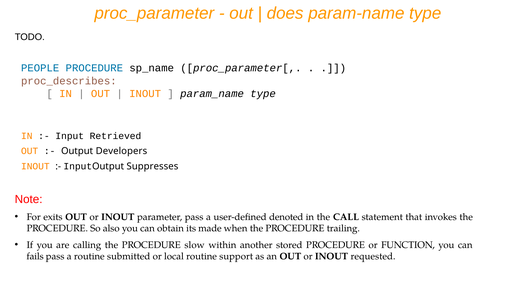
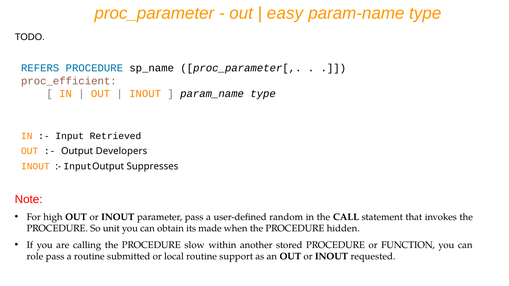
does: does -> easy (285, 13)
PEOPLE: PEOPLE -> REFERS (40, 68)
proc_describes: proc_describes -> proc_efficient (69, 81)
exits: exits -> high (53, 217)
denoted: denoted -> random (286, 217)
also: also -> unit (111, 229)
trailing: trailing -> hidden (343, 229)
fails: fails -> role (35, 257)
